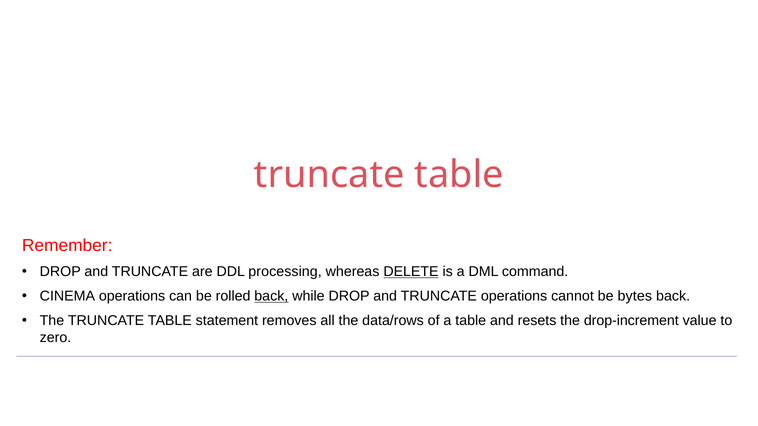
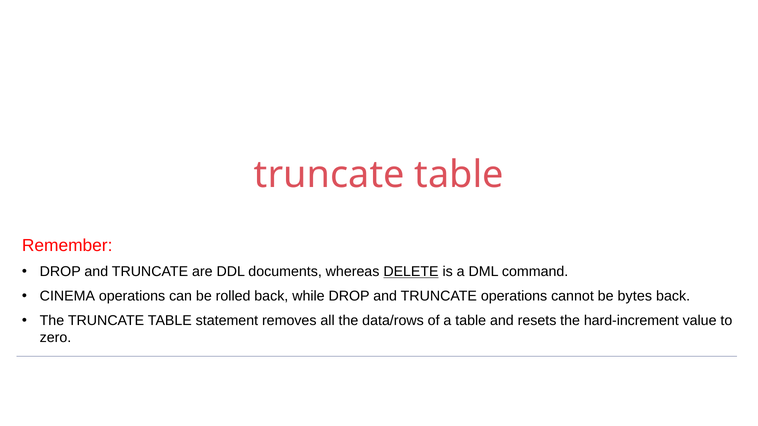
processing: processing -> documents (285, 272)
back underline: present -> none (271, 296)
drop-increment: drop-increment -> hard-increment (631, 321)
